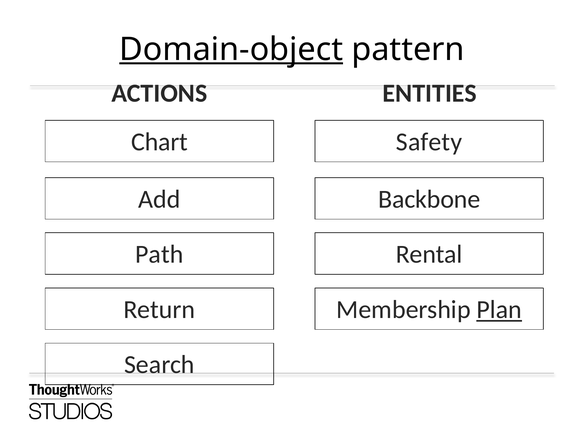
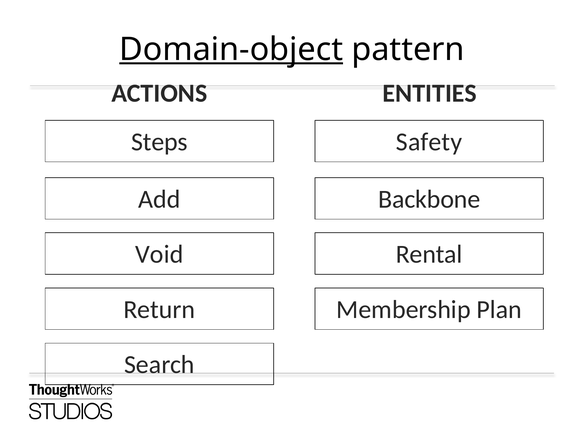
Chart: Chart -> Steps (159, 142)
Path: Path -> Void (159, 254)
Plan underline: present -> none (499, 310)
